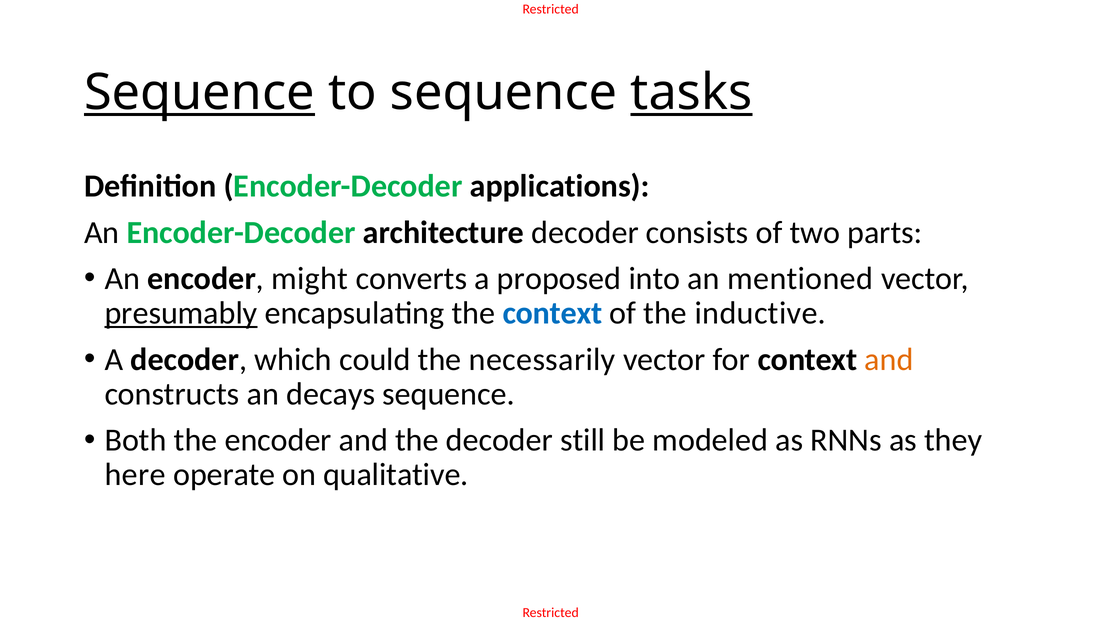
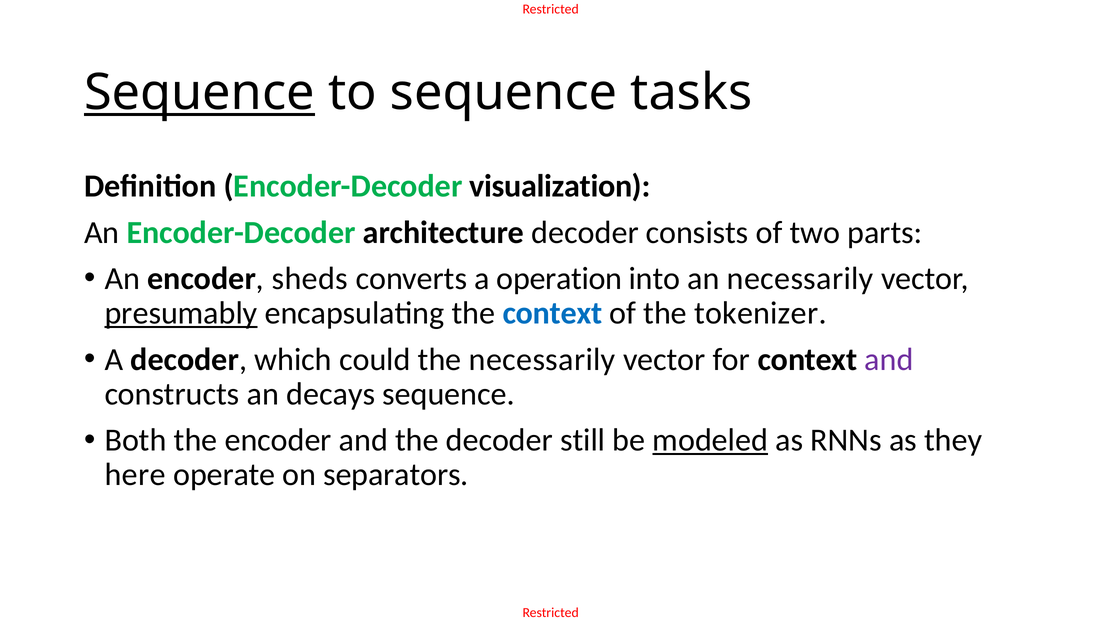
tasks underline: present -> none (691, 93)
applications: applications -> visualization (560, 186)
might: might -> sheds (310, 279)
proposed: proposed -> operation (559, 279)
an mentioned: mentioned -> necessarily (800, 279)
inductive: inductive -> tokenizer (760, 313)
and colour: orange -> purple (889, 359)
modeled underline: none -> present (710, 440)
qualitative: qualitative -> separators (396, 475)
